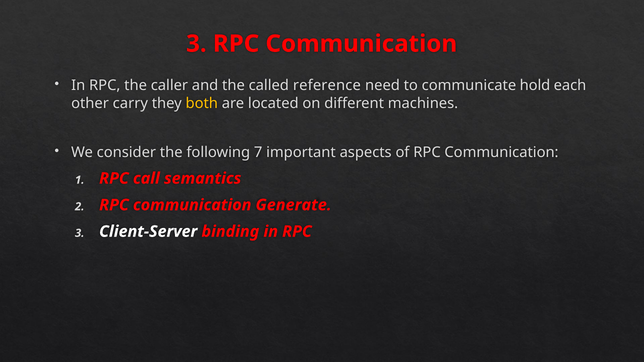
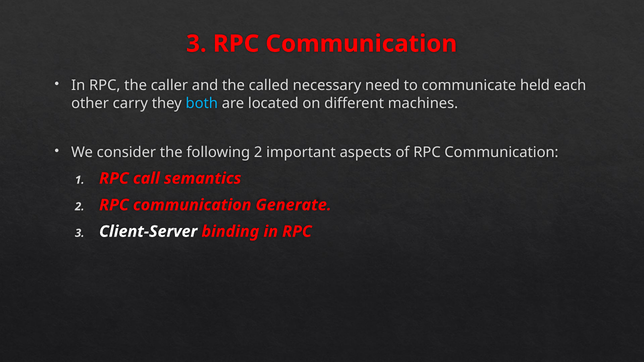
reference: reference -> necessary (327, 86)
hold: hold -> held (535, 86)
both colour: yellow -> light blue (202, 103)
following 7: 7 -> 2 (258, 153)
